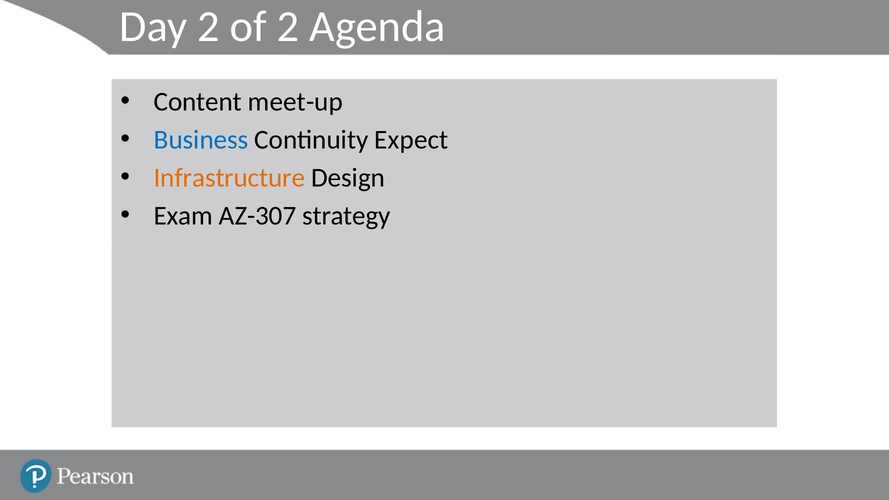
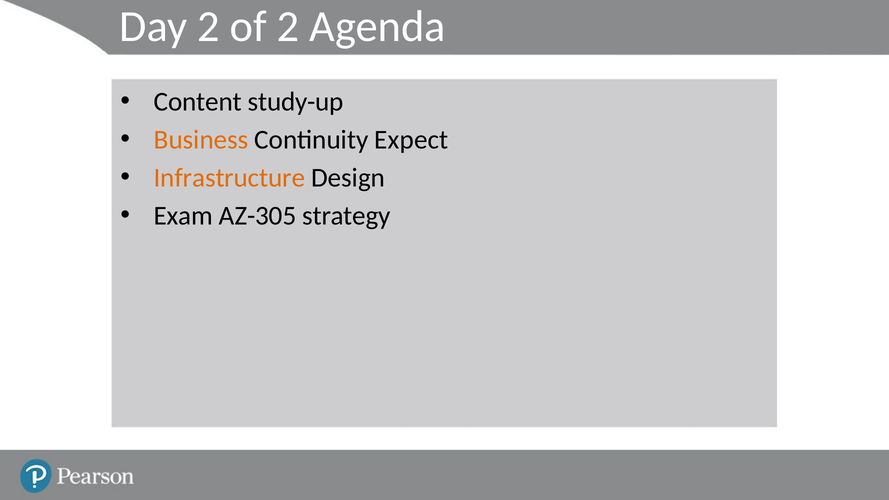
meet-up: meet-up -> study-up (296, 102)
Business colour: blue -> orange (201, 140)
AZ-307: AZ-307 -> AZ-305 (258, 216)
